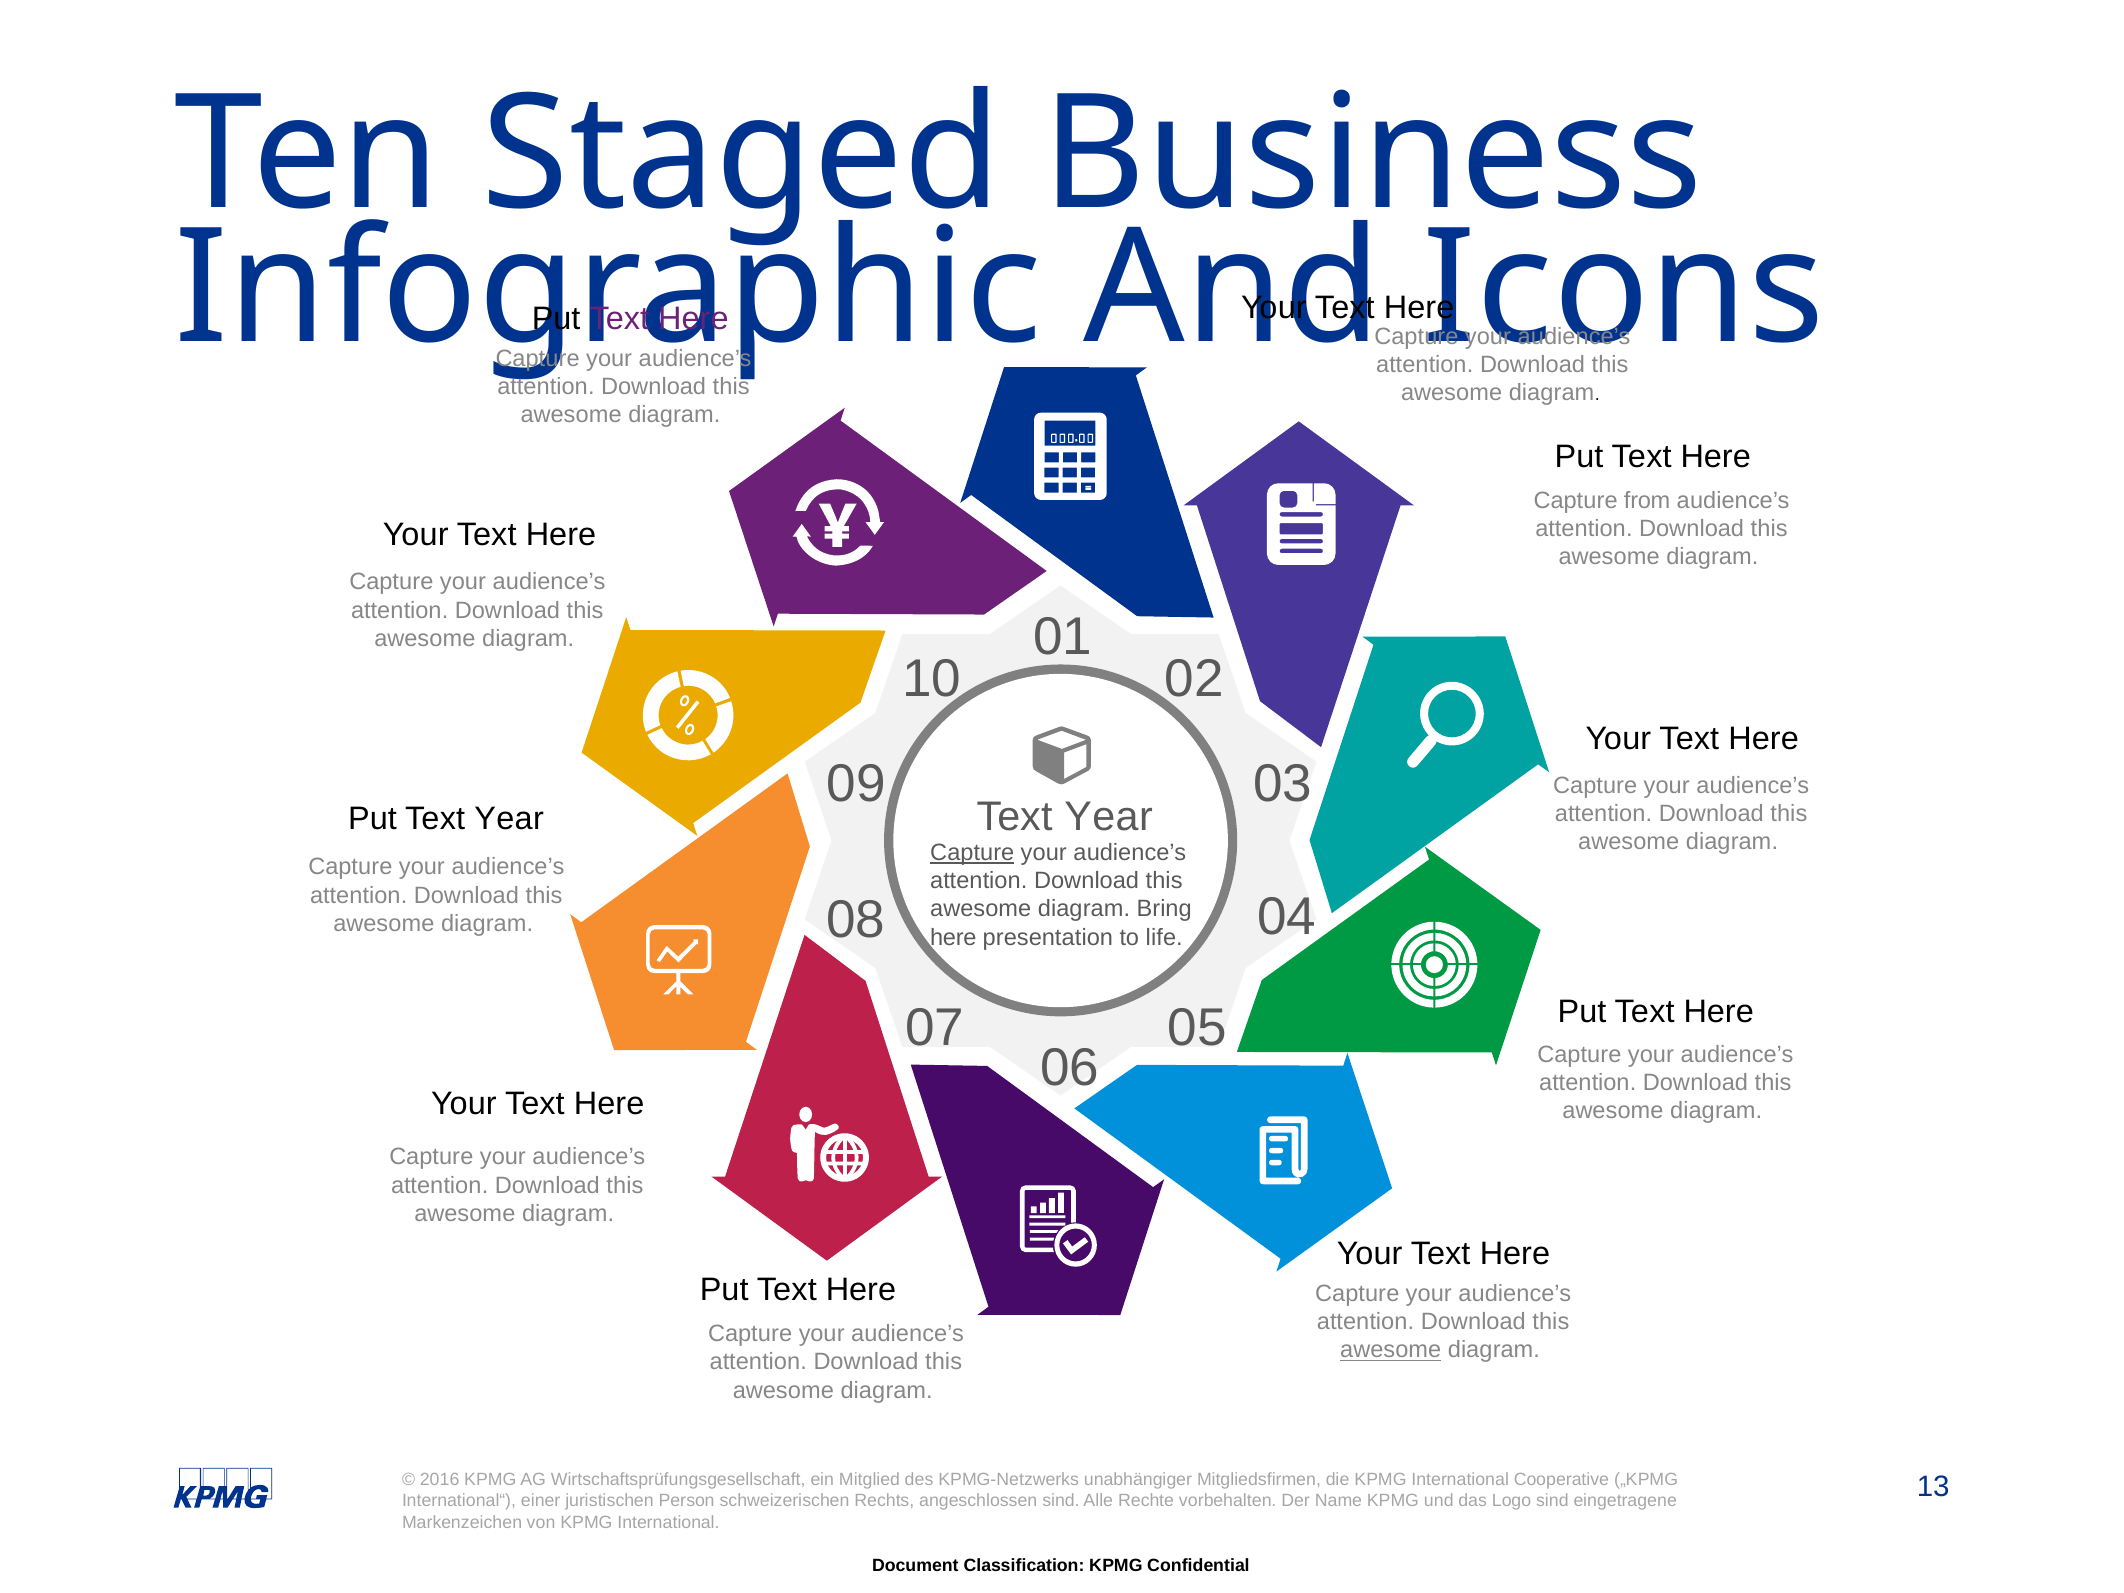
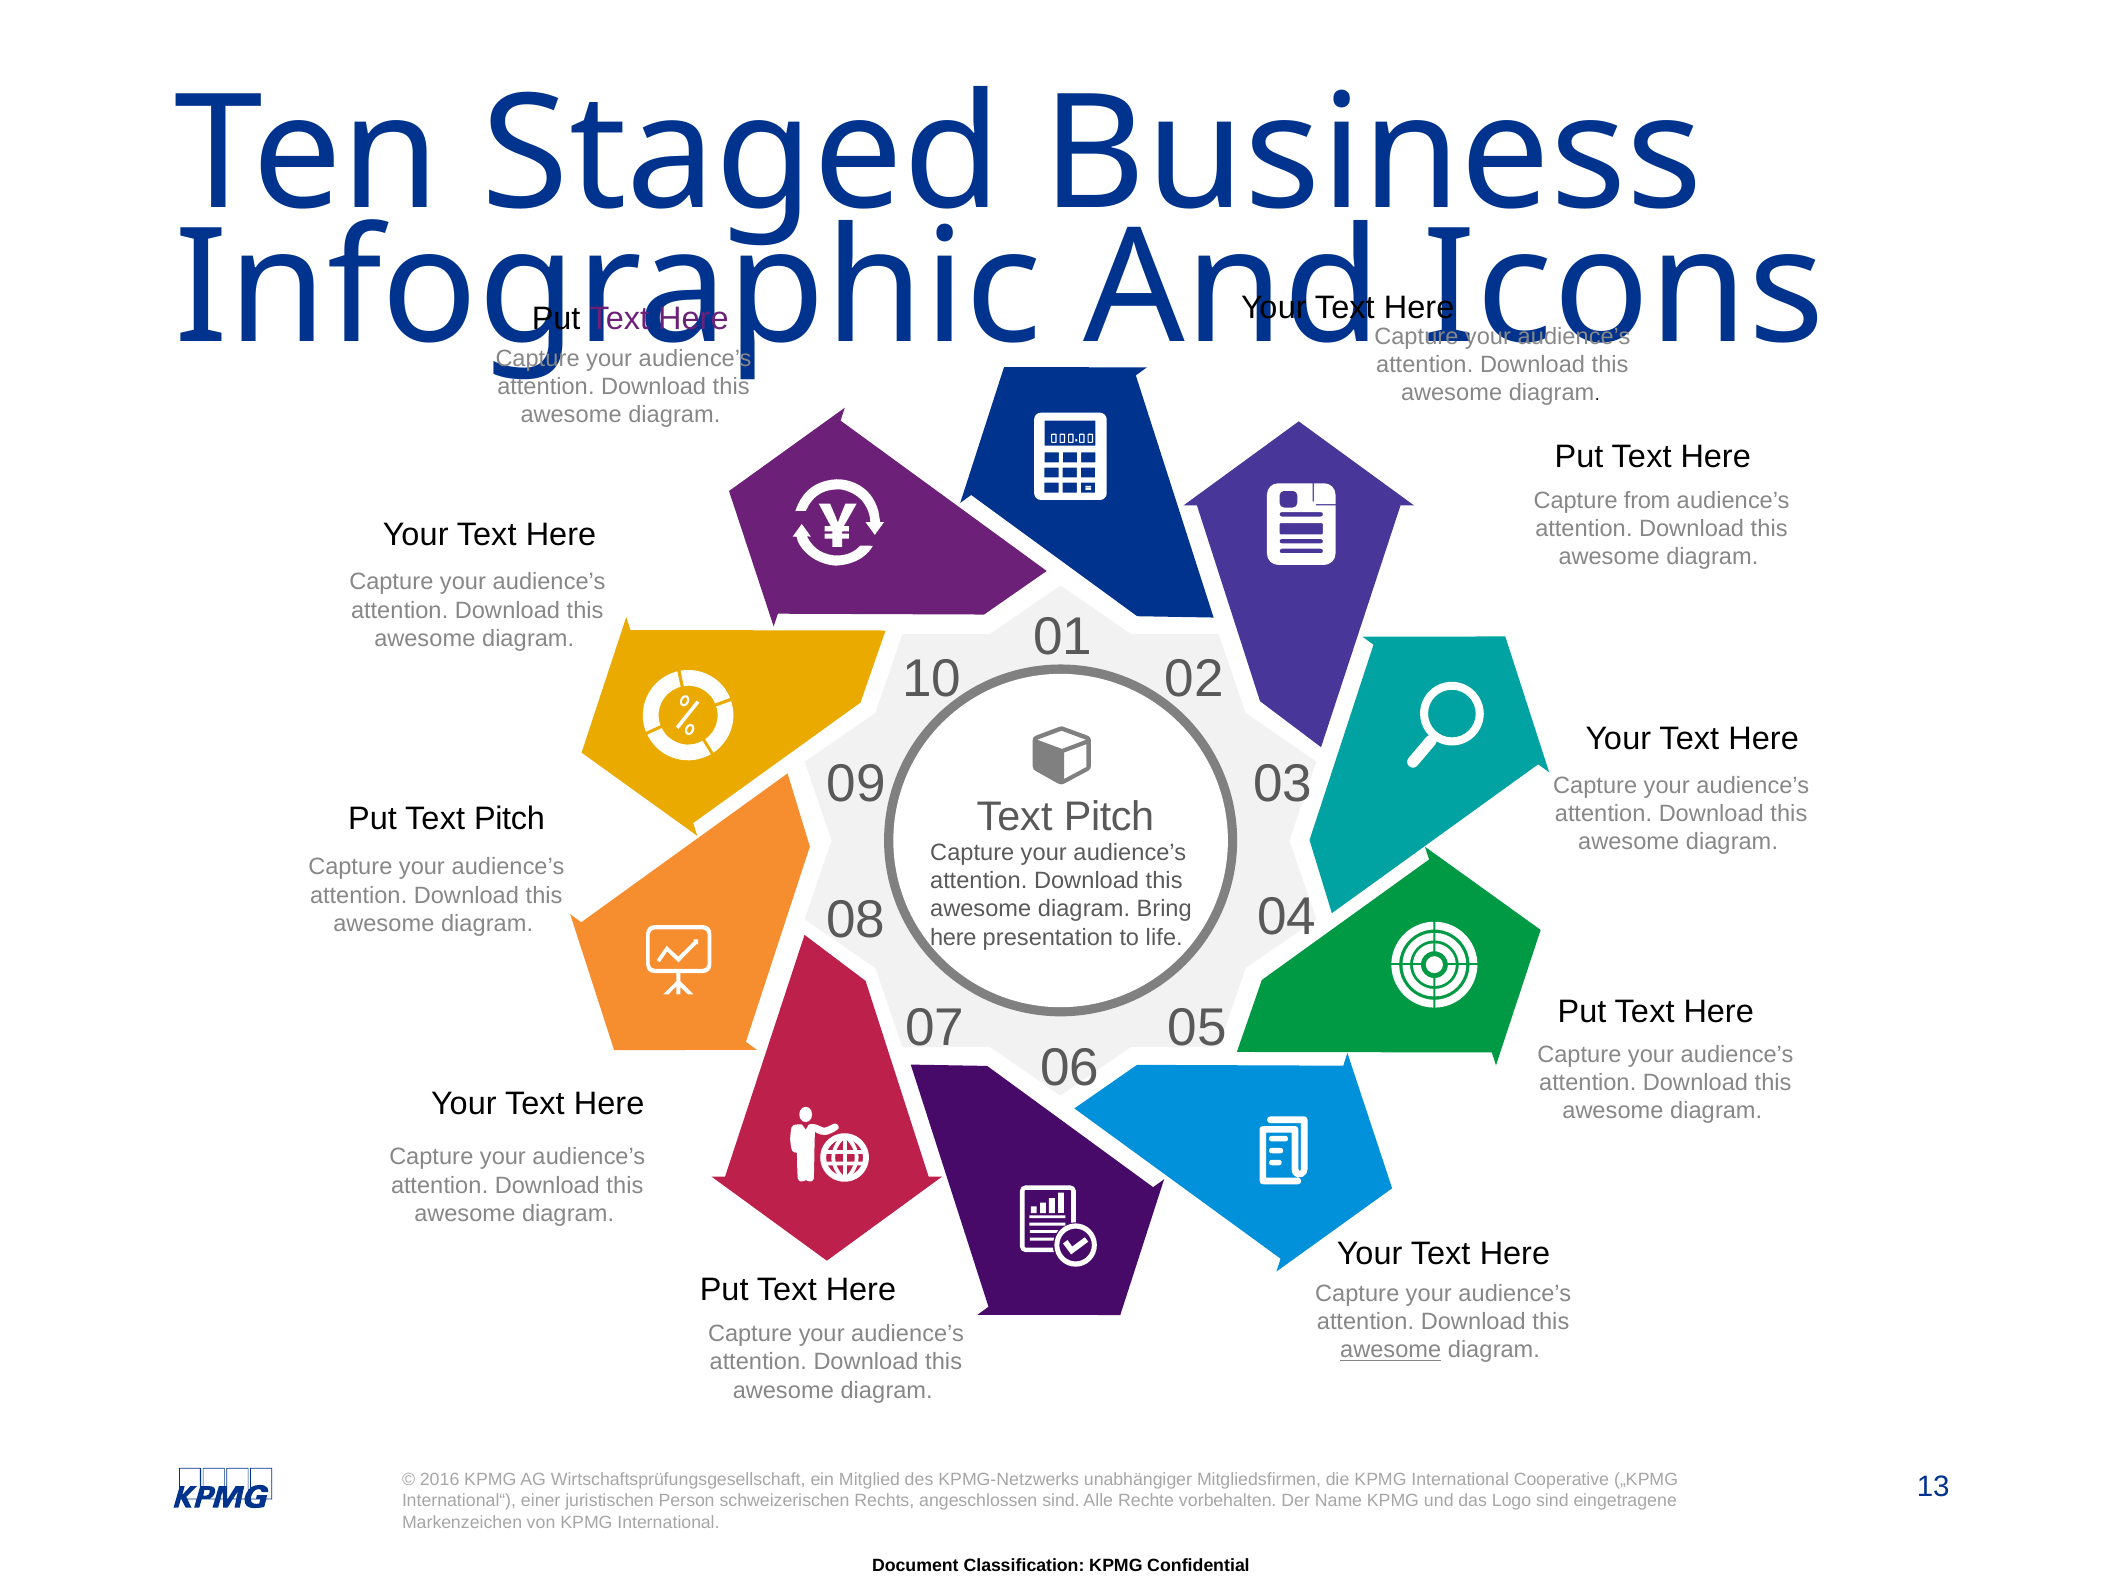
Year: Year -> Pitch (1109, 816)
Put Text Year: Year -> Pitch (509, 819)
Capture underline: present -> none (972, 853)
